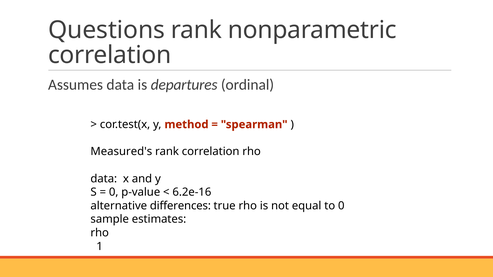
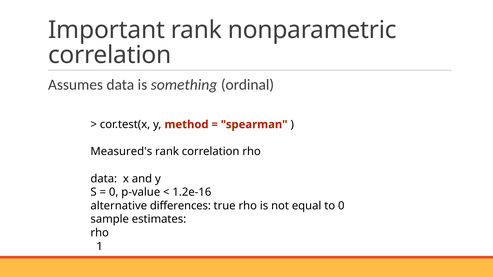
Questions: Questions -> Important (107, 30)
departures: departures -> something (184, 85)
6.2e-16: 6.2e-16 -> 1.2e-16 (192, 192)
